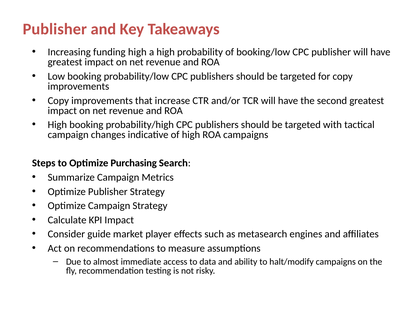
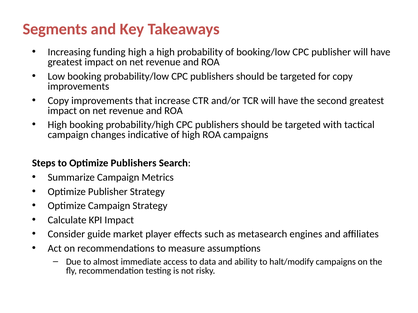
Publisher: Publisher -> Segments (55, 29)
Optimize Purchasing: Purchasing -> Publishers (134, 163)
